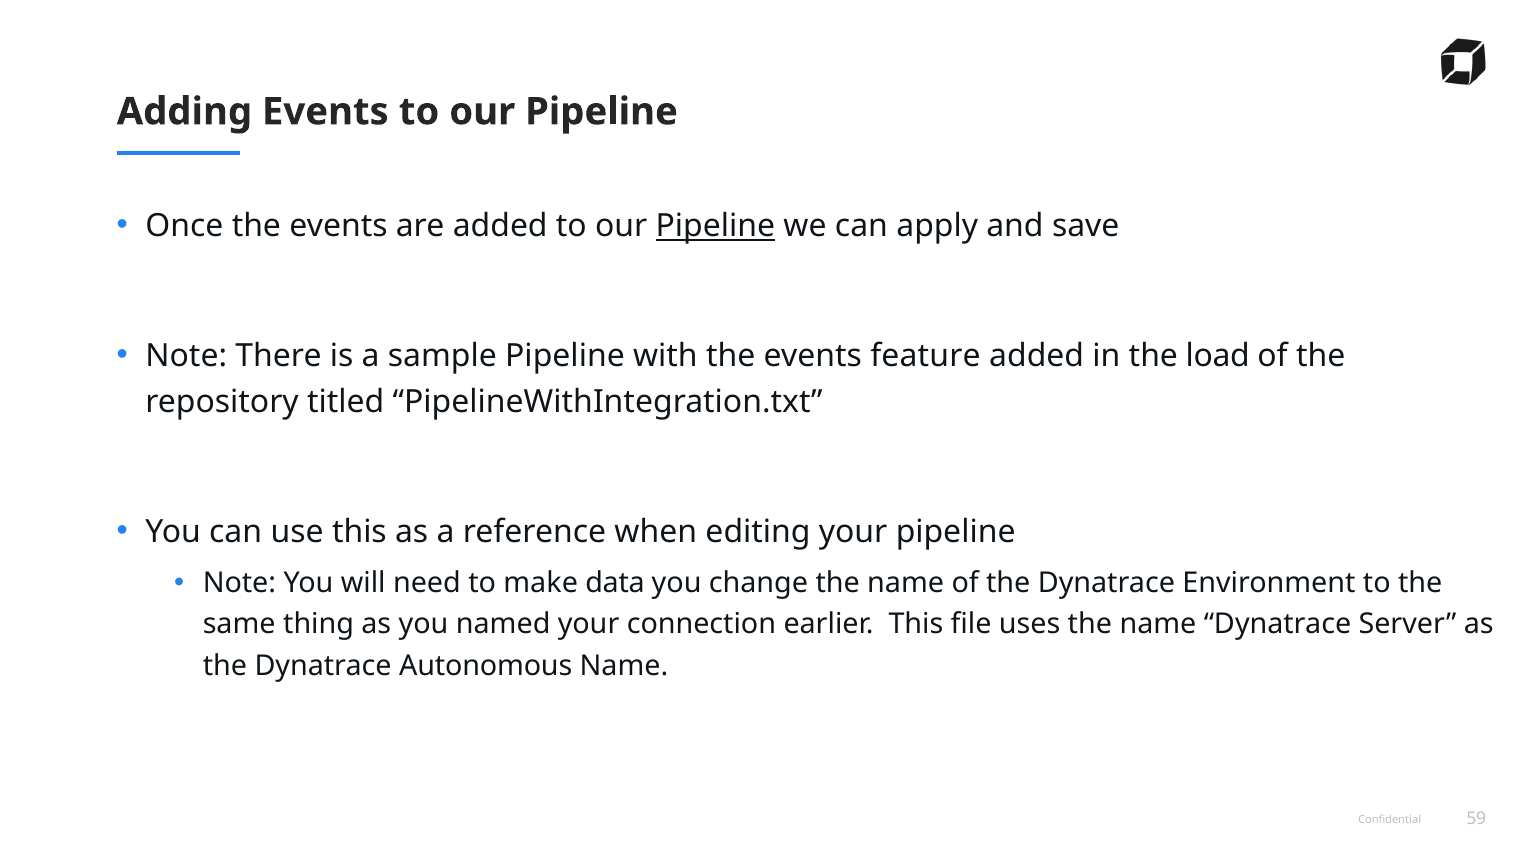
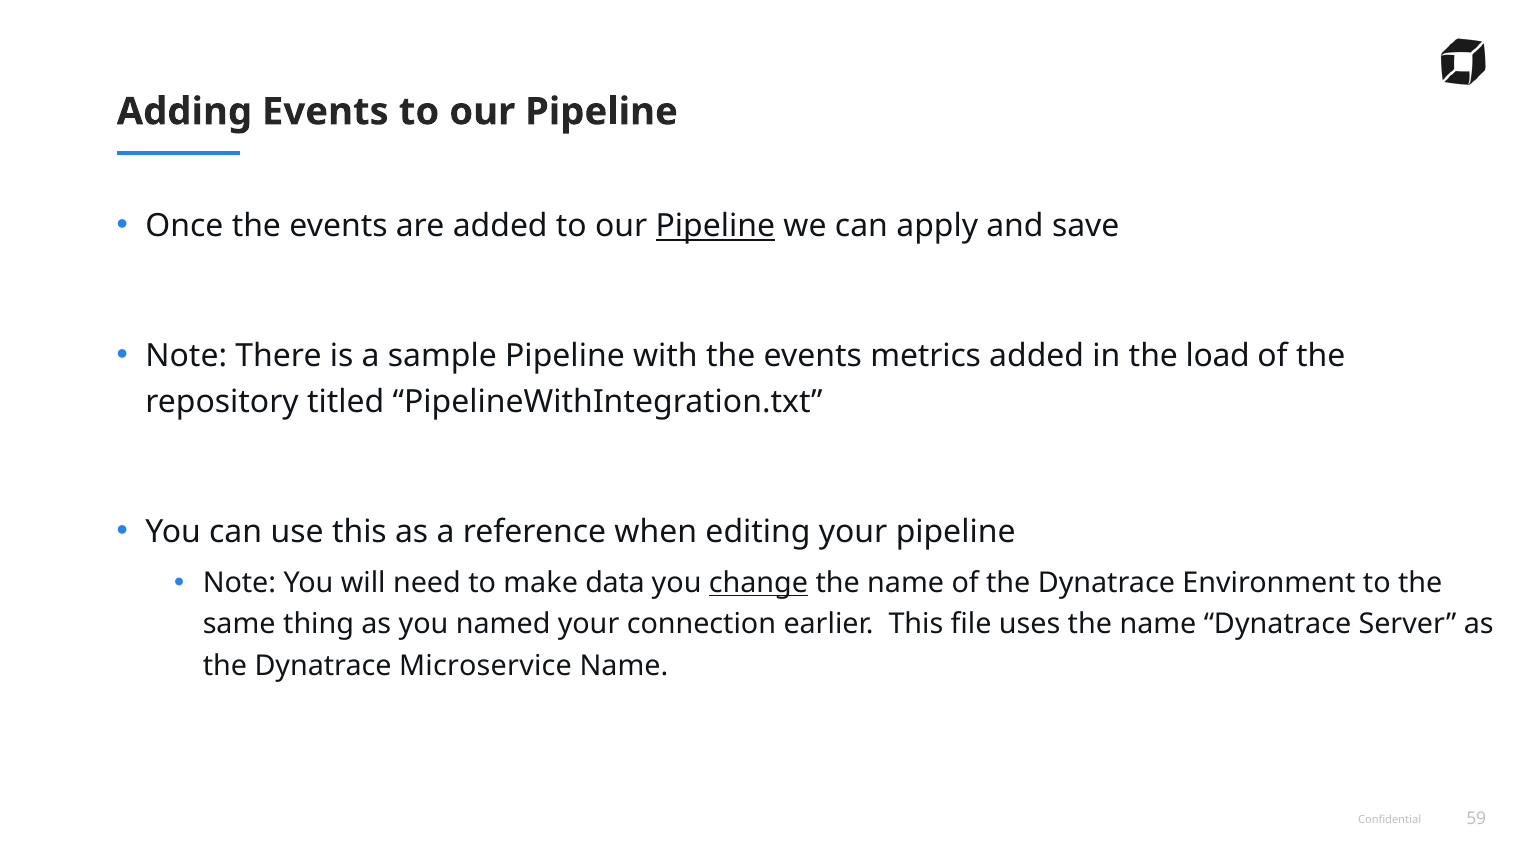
feature: feature -> metrics (926, 356)
change underline: none -> present (758, 583)
Autonomous: Autonomous -> Microservice (486, 666)
